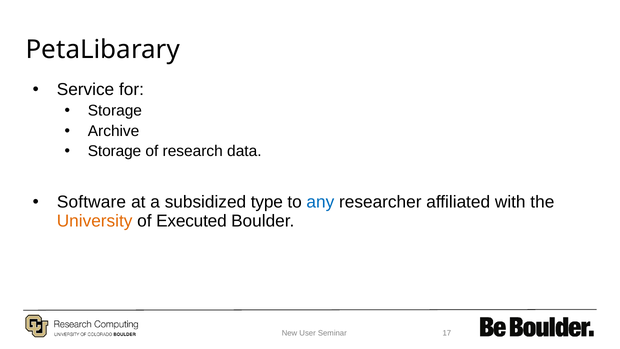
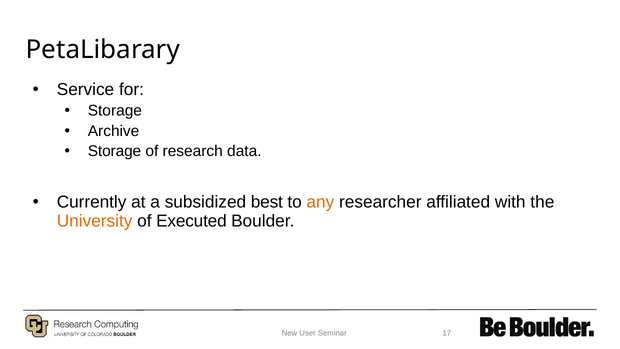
Software: Software -> Currently (92, 202)
type: type -> best (267, 202)
any colour: blue -> orange (320, 202)
